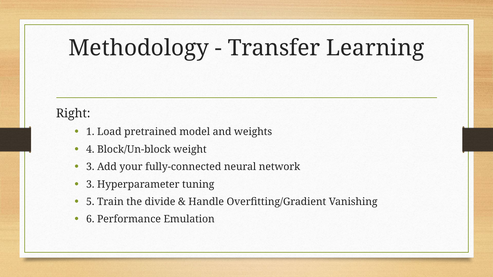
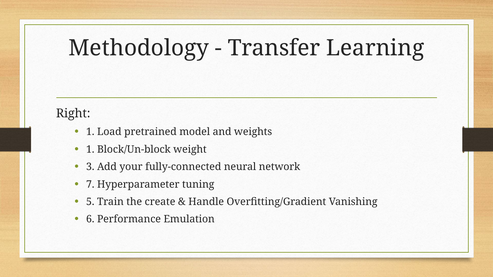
4: 4 -> 1 (90, 150)
3: 3 -> 7 (90, 185)
divide: divide -> create (160, 202)
